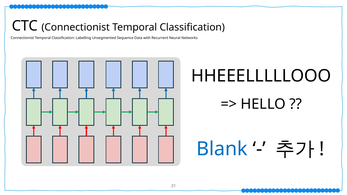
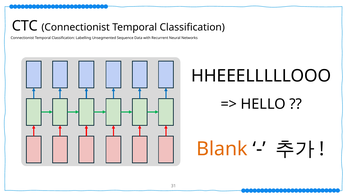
Blank colour: blue -> orange (222, 149)
